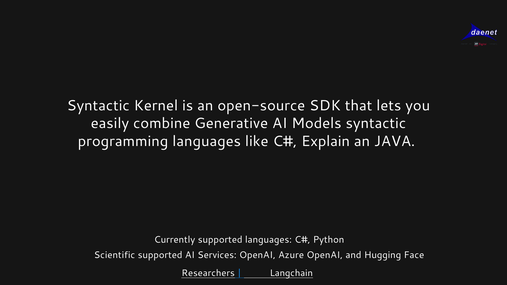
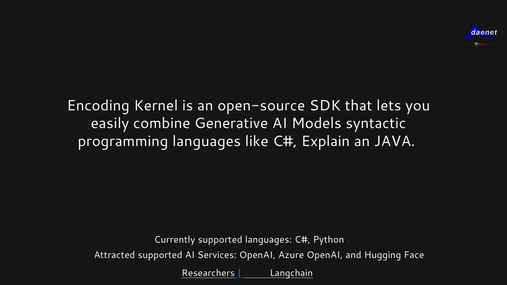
Syntactic: Syntactic -> Encoding (98, 106)
Scientific: Scientific -> Attracted (115, 255)
